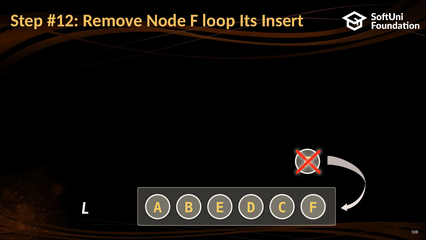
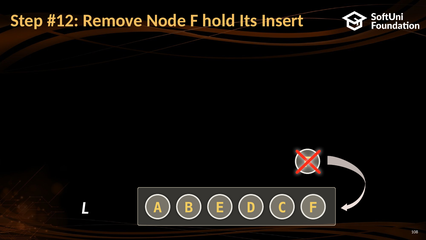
loop: loop -> hold (219, 21)
